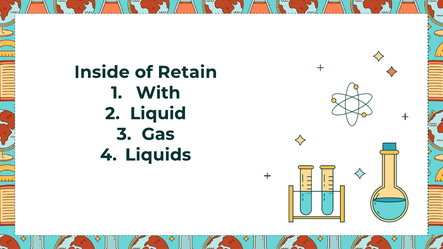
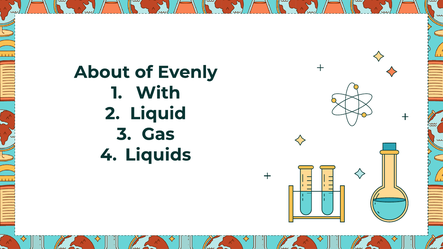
Inside: Inside -> About (102, 72)
Retain: Retain -> Evenly (187, 72)
